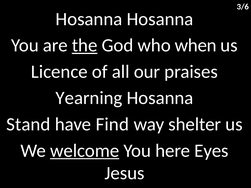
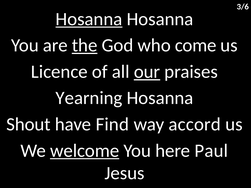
Hosanna underline: none -> present (89, 19)
when: when -> come (196, 45)
our underline: none -> present (147, 72)
Stand: Stand -> Shout (28, 124)
shelter: shelter -> accord (195, 124)
Eyes: Eyes -> Paul (211, 151)
